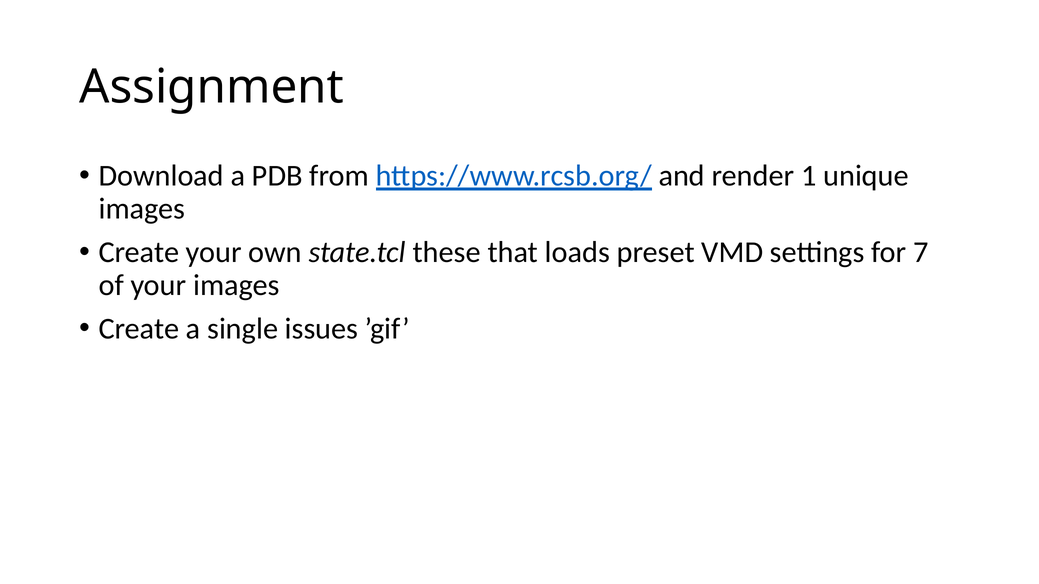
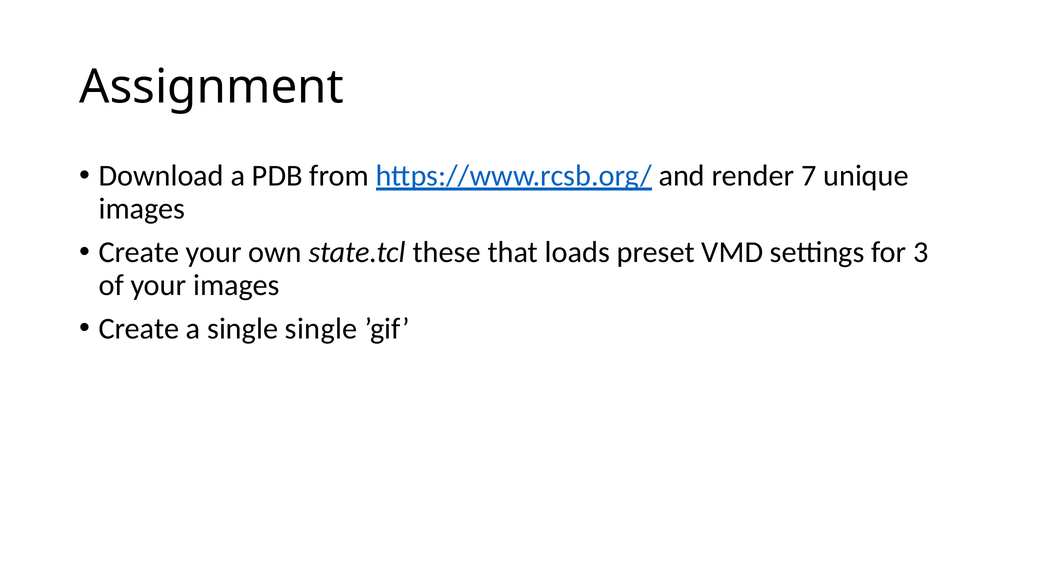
1: 1 -> 7 (809, 176)
7: 7 -> 3 (921, 253)
single issues: issues -> single (321, 329)
